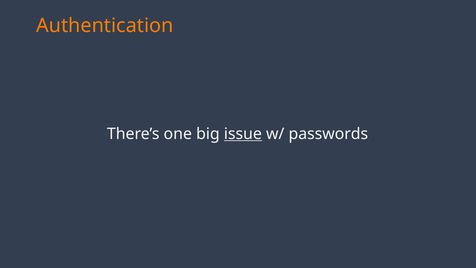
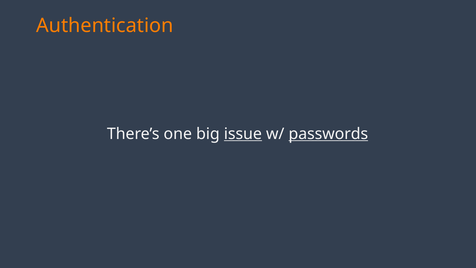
passwords underline: none -> present (328, 134)
